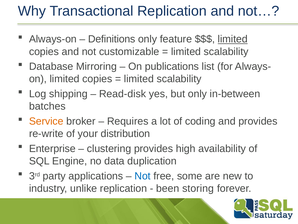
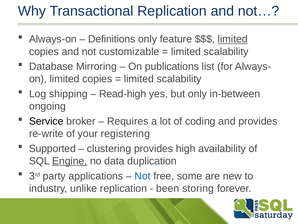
Read-disk: Read-disk -> Read-high (123, 94)
batches: batches -> ongoing (47, 106)
Service colour: orange -> black (46, 121)
distribution: distribution -> registering (125, 133)
Enterprise: Enterprise -> Supported (52, 148)
Engine underline: none -> present (70, 161)
